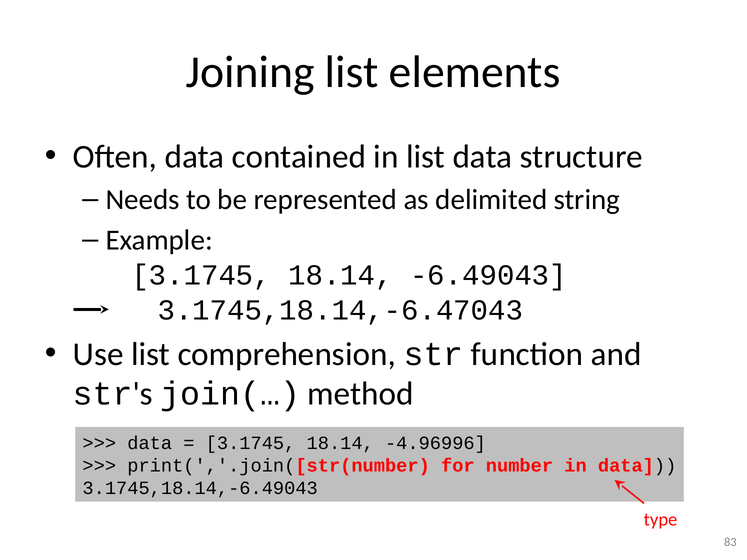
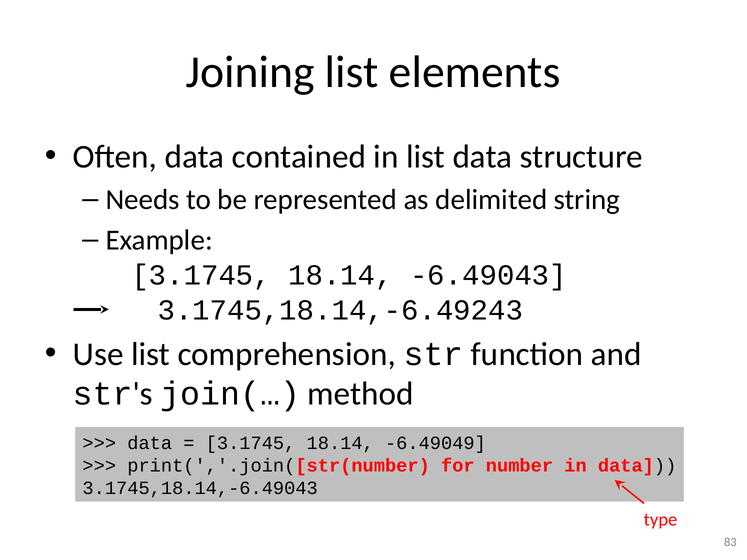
3.1745,18.14,-6.47043: 3.1745,18.14,-6.47043 -> 3.1745,18.14,-6.49243 (340, 310)
-4.96996: -4.96996 -> -6.49049 (435, 443)
